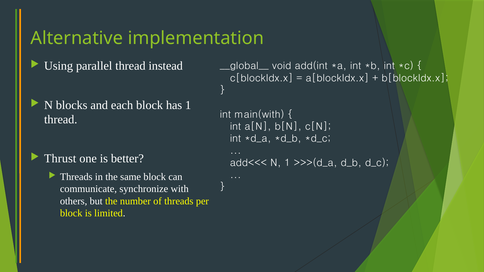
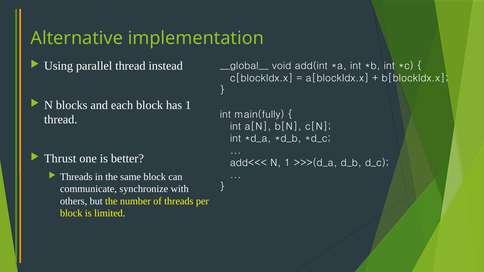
main(with: main(with -> main(fully (259, 114)
